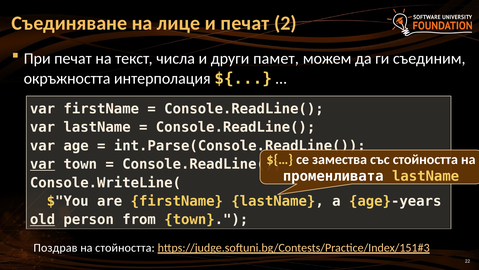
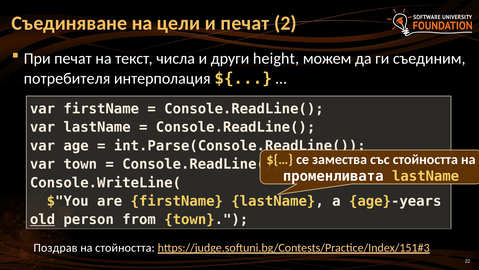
лице: лице -> цели (179, 23)
памет: памет -> height (276, 58)
окръжността: окръжността -> потребителя (67, 78)
var underline: present -> none (43, 164)
